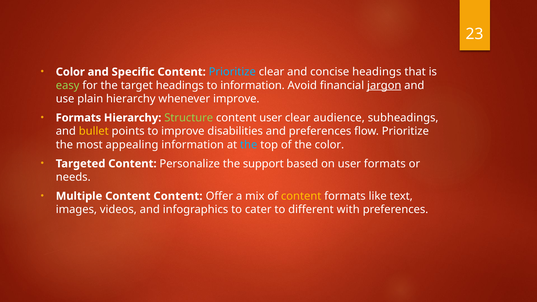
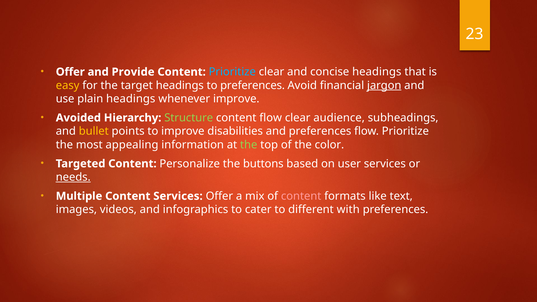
Color: Color -> Offer (70, 72)
Specific: Specific -> Provide (133, 72)
easy colour: light green -> yellow (68, 85)
to information: information -> preferences (253, 85)
plain hierarchy: hierarchy -> headings (131, 99)
Formats: Formats -> Avoided (78, 118)
content user: user -> flow (271, 118)
the colour: light blue -> light green (249, 145)
support: support -> buttons (263, 164)
user formats: formats -> services (385, 164)
needs underline: none -> present (73, 177)
Content Content: Content -> Services (178, 196)
content colour: yellow -> pink (301, 196)
